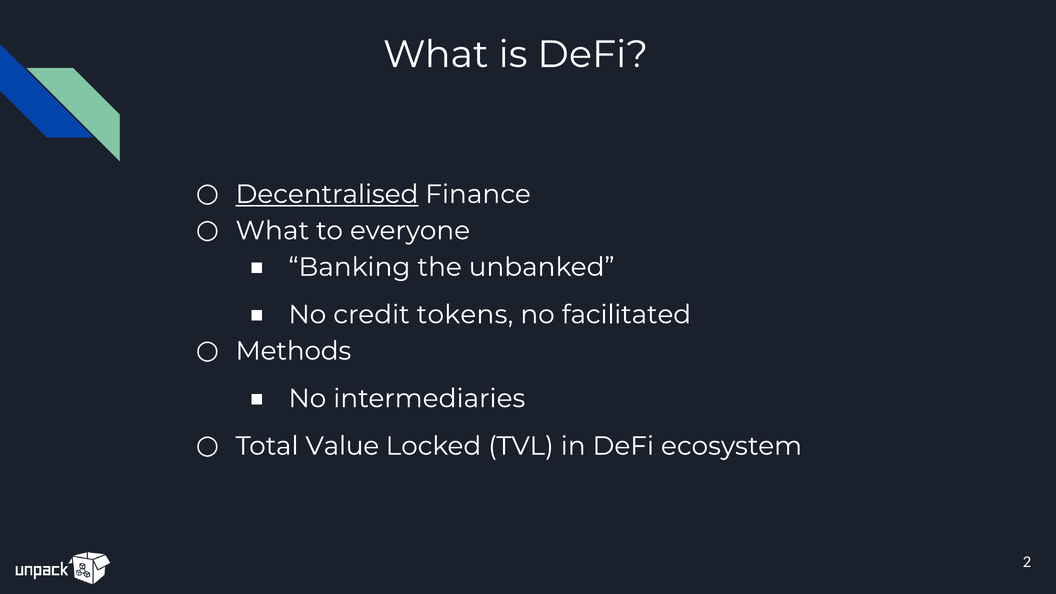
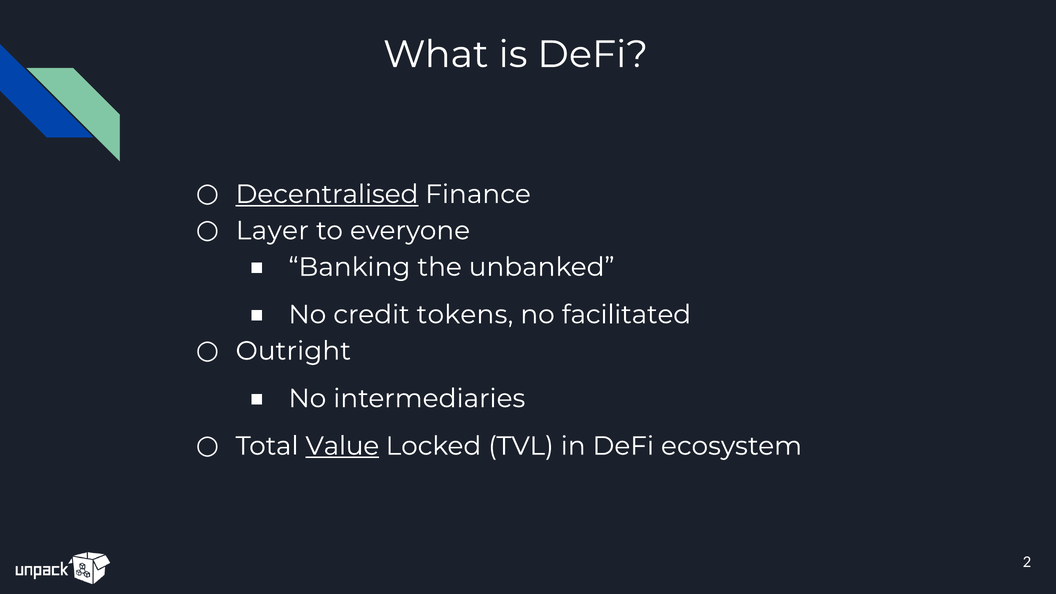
What: What -> Layer (272, 231)
Methods: Methods -> Outright (293, 351)
Value underline: none -> present (342, 446)
